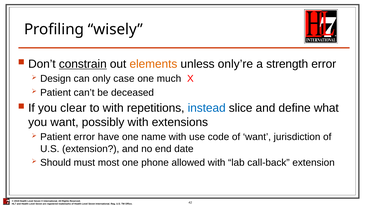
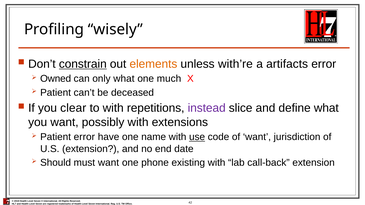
only’re: only’re -> with’re (235, 64)
strength: strength -> artifacts (287, 64)
Design: Design -> Owned (56, 79)
only case: case -> what (124, 79)
instead colour: blue -> purple (207, 108)
use underline: none -> present (197, 137)
must most: most -> want (109, 163)
allowed: allowed -> existing (188, 163)
